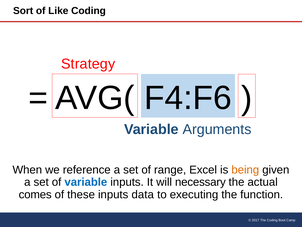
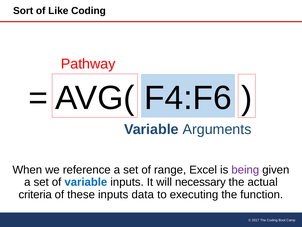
Strategy: Strategy -> Pathway (88, 64)
being colour: orange -> purple (245, 170)
comes: comes -> criteria (35, 194)
